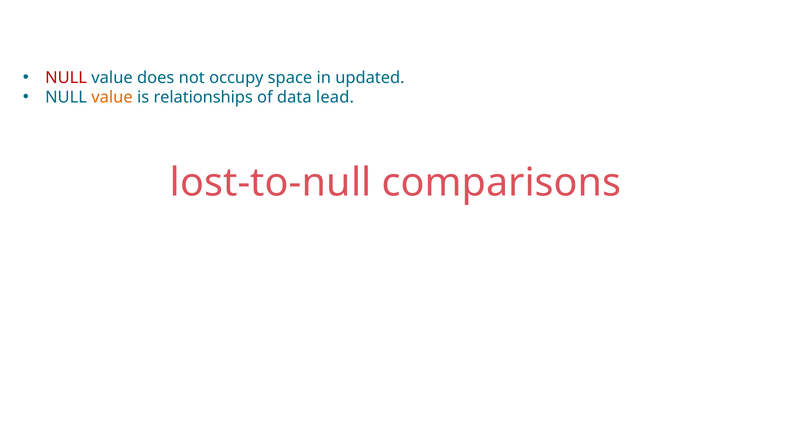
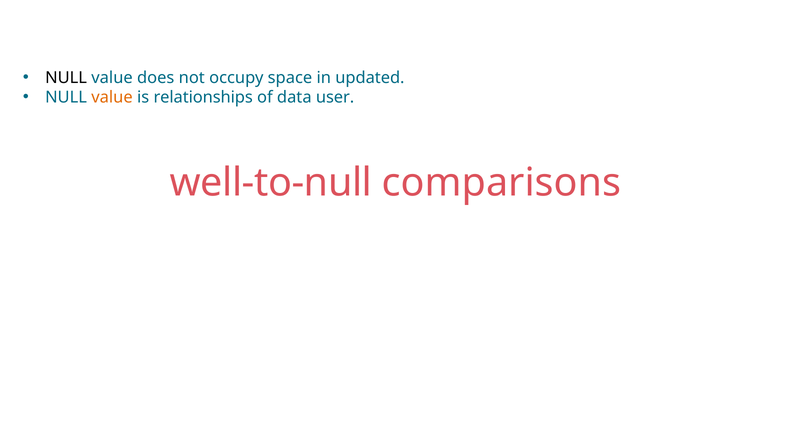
NULL colour: red -> black (66, 78)
lead: lead -> user (335, 97)
lost-to-null: lost-to-null -> well-to-null (271, 183)
